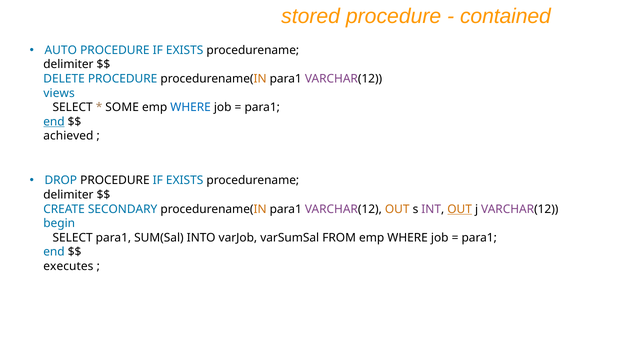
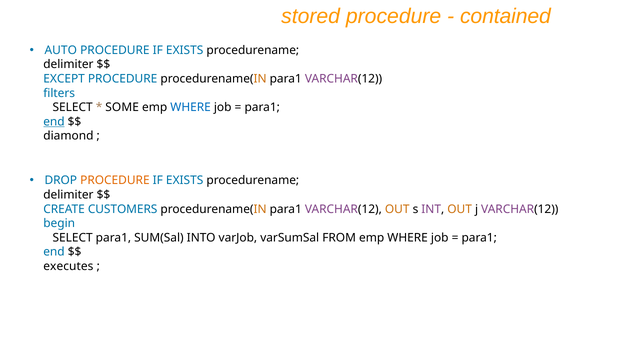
DELETE: DELETE -> EXCEPT (64, 79)
views: views -> filters (59, 93)
achieved: achieved -> diamond (68, 136)
PROCEDURE colour: black -> orange (115, 181)
SECONDARY: SECONDARY -> CUSTOMERS (123, 209)
OUT underline: present -> none (460, 209)
